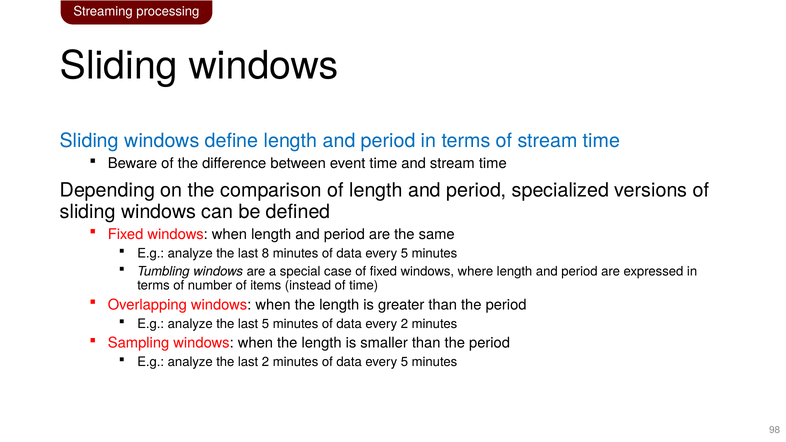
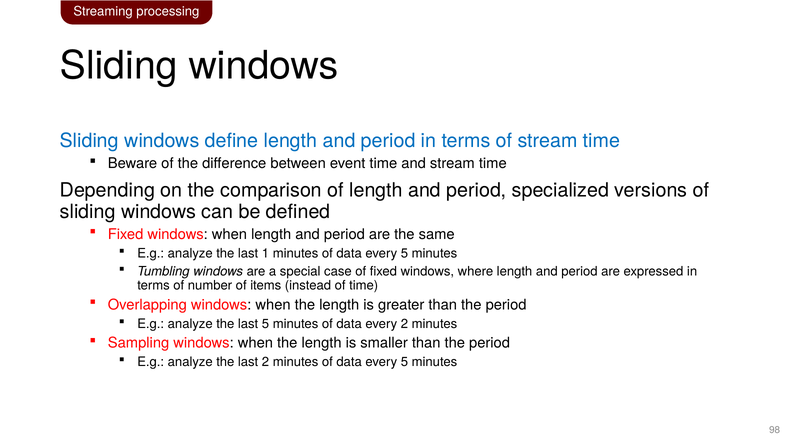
8: 8 -> 1 (265, 253)
